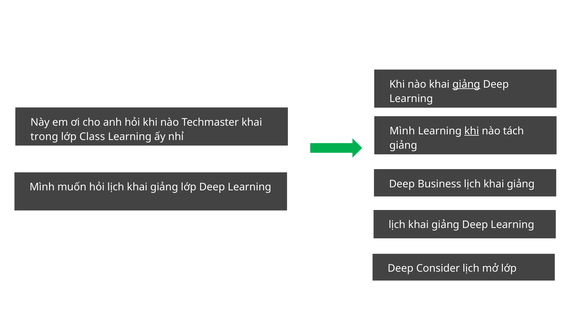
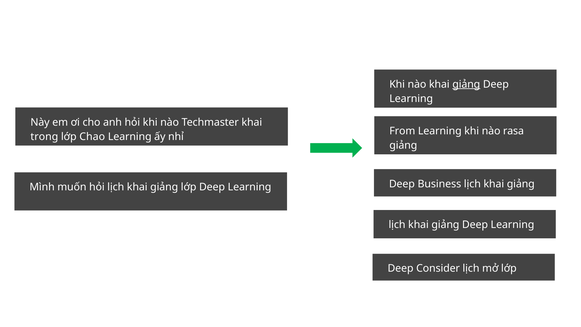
Mình: Mình -> From (402, 131)
khi underline: present -> none (472, 131)
tách: tách -> rasa (513, 131)
Class: Class -> Chao (92, 137)
